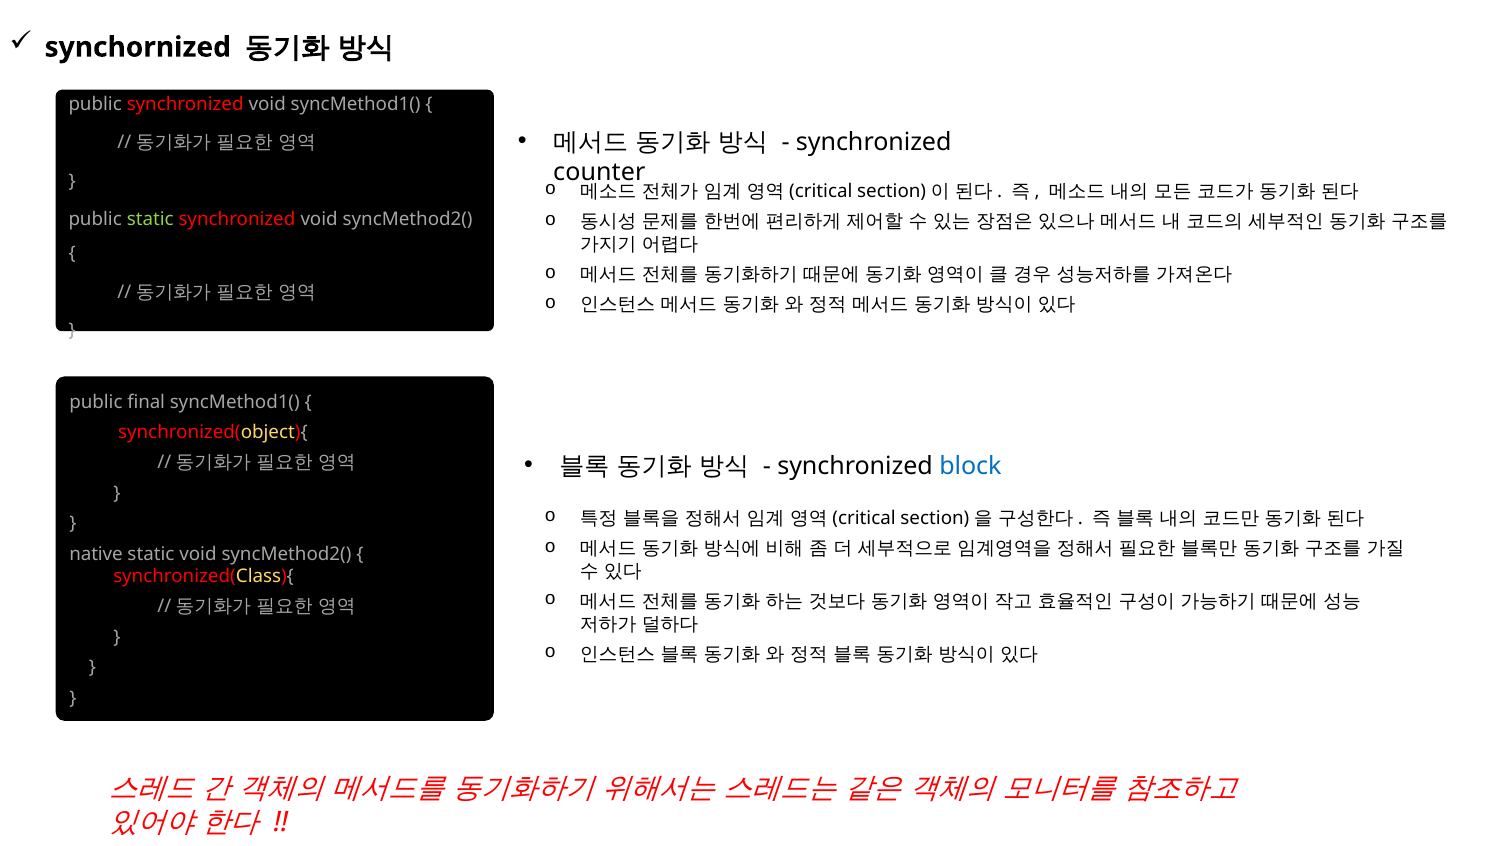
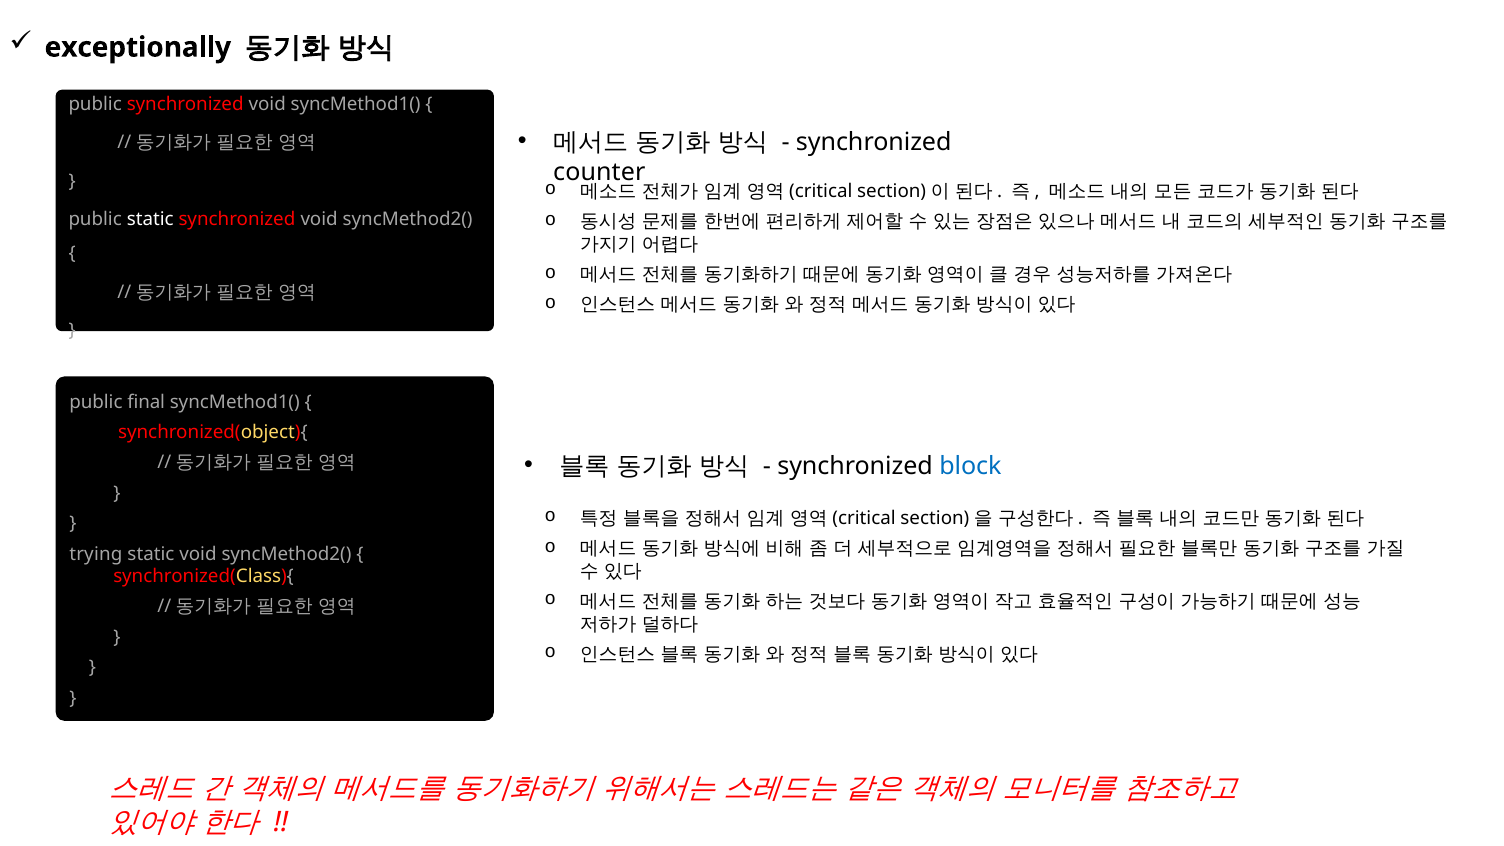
synchornized: synchornized -> exceptionally (138, 47)
static colour: light green -> white (150, 220)
native: native -> trying (96, 554)
